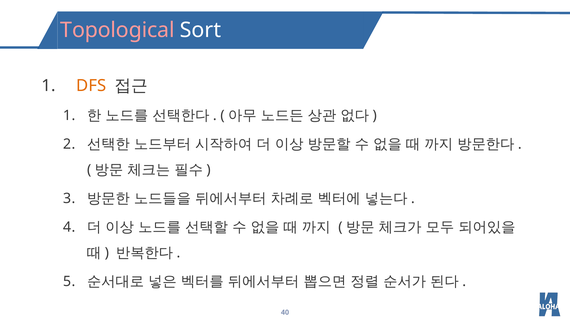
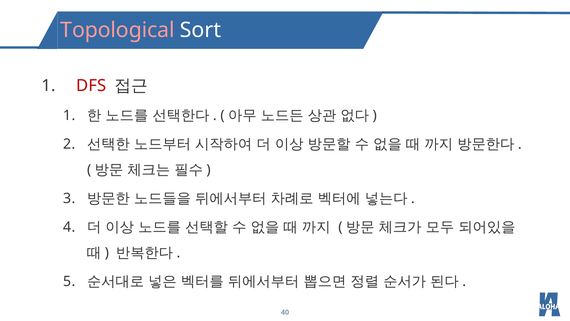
DFS colour: orange -> red (91, 85)
